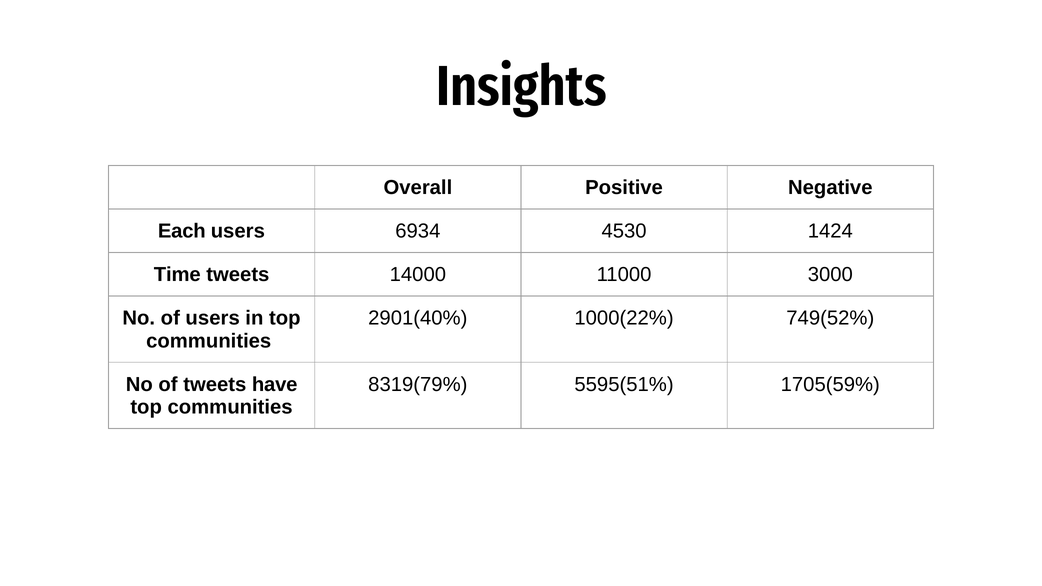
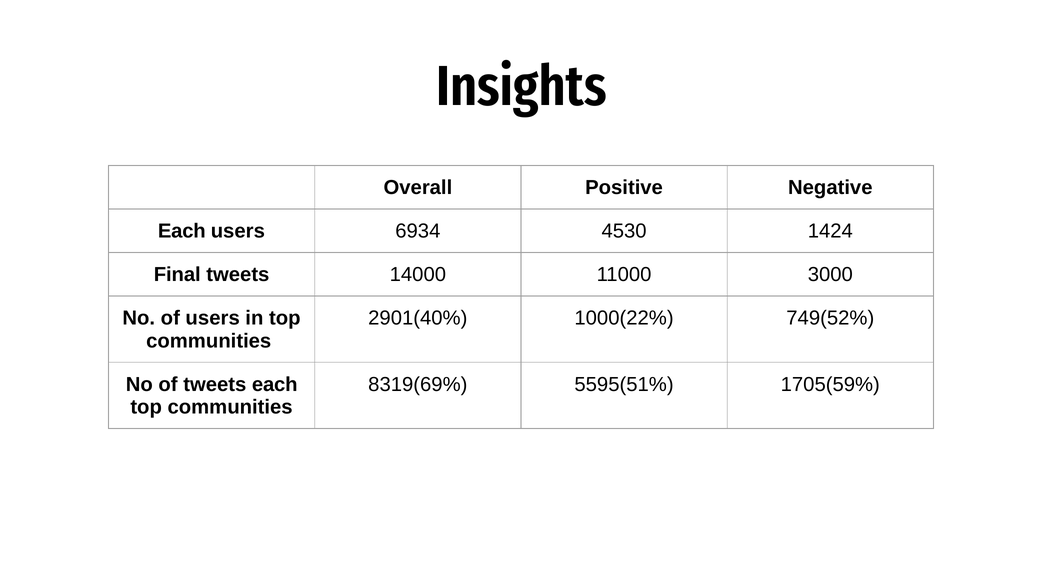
Time: Time -> Final (177, 275)
tweets have: have -> each (275, 384)
8319(79%: 8319(79% -> 8319(69% (418, 384)
